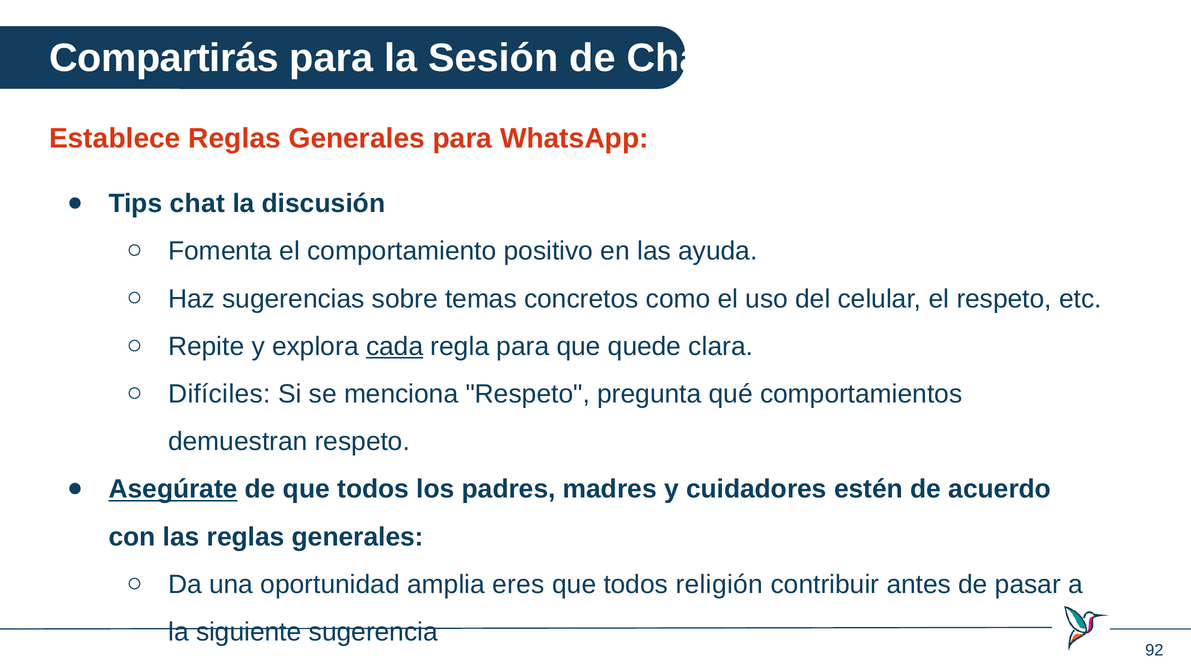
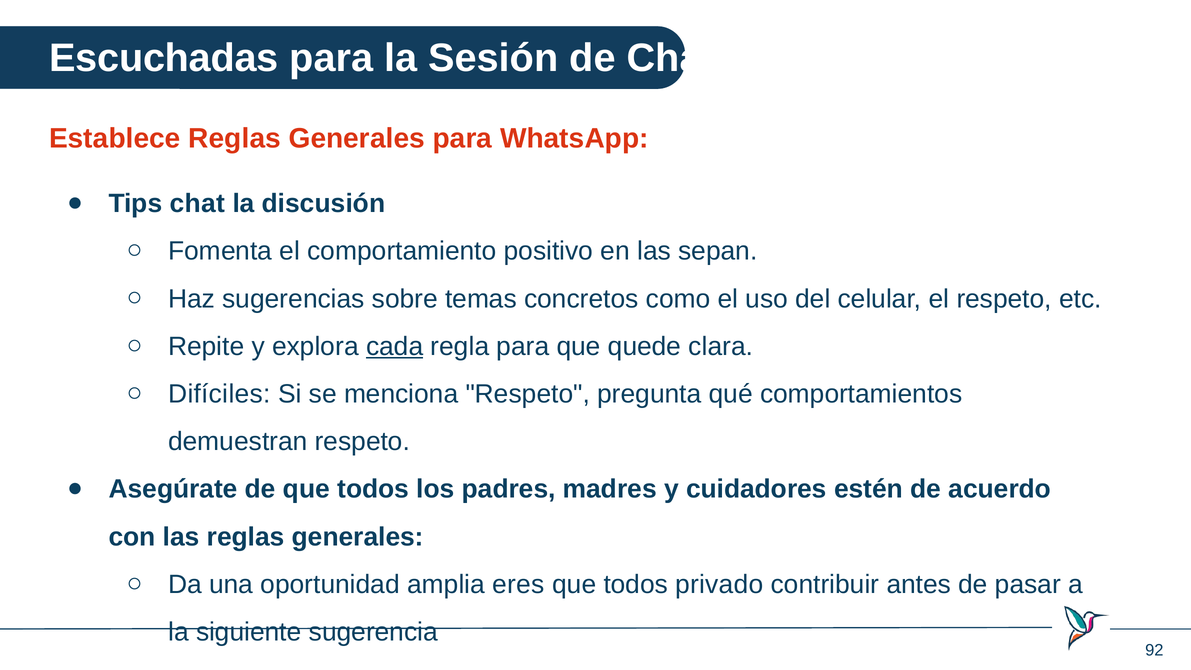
Compartirás: Compartirás -> Escuchadas (164, 58)
ayuda: ayuda -> sepan (718, 251)
Asegúrate underline: present -> none (173, 489)
religión: religión -> privado (719, 584)
